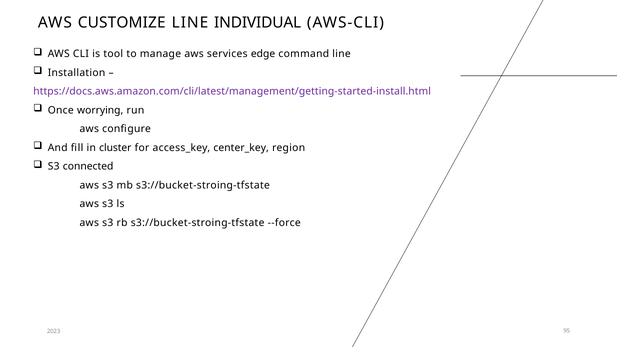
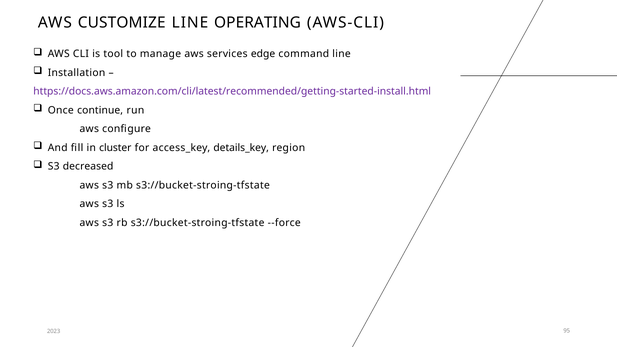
INDIVIDUAL: INDIVIDUAL -> OPERATING (258, 23)
https://docs.aws.amazon.com/cli/latest/management/getting-started-install.html: https://docs.aws.amazon.com/cli/latest/management/getting-started-install.html -> https://docs.aws.amazon.com/cli/latest/recommended/getting-started-install.html (232, 91)
worrying: worrying -> continue (100, 110)
center_key: center_key -> details_key (241, 148)
connected: connected -> decreased (88, 166)
